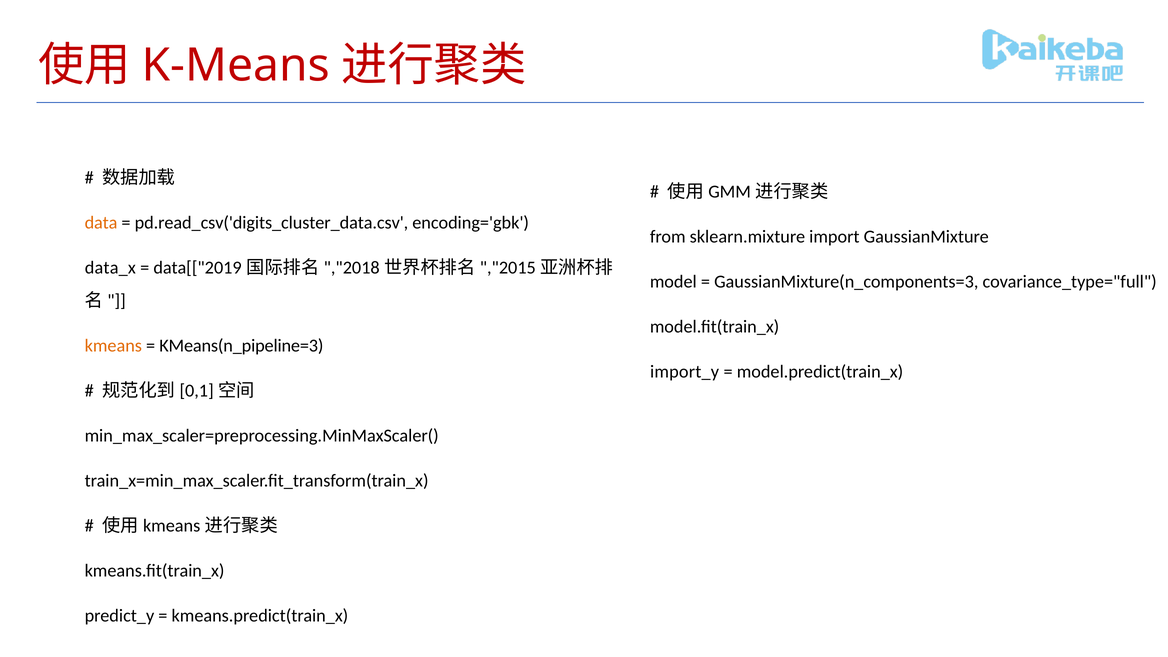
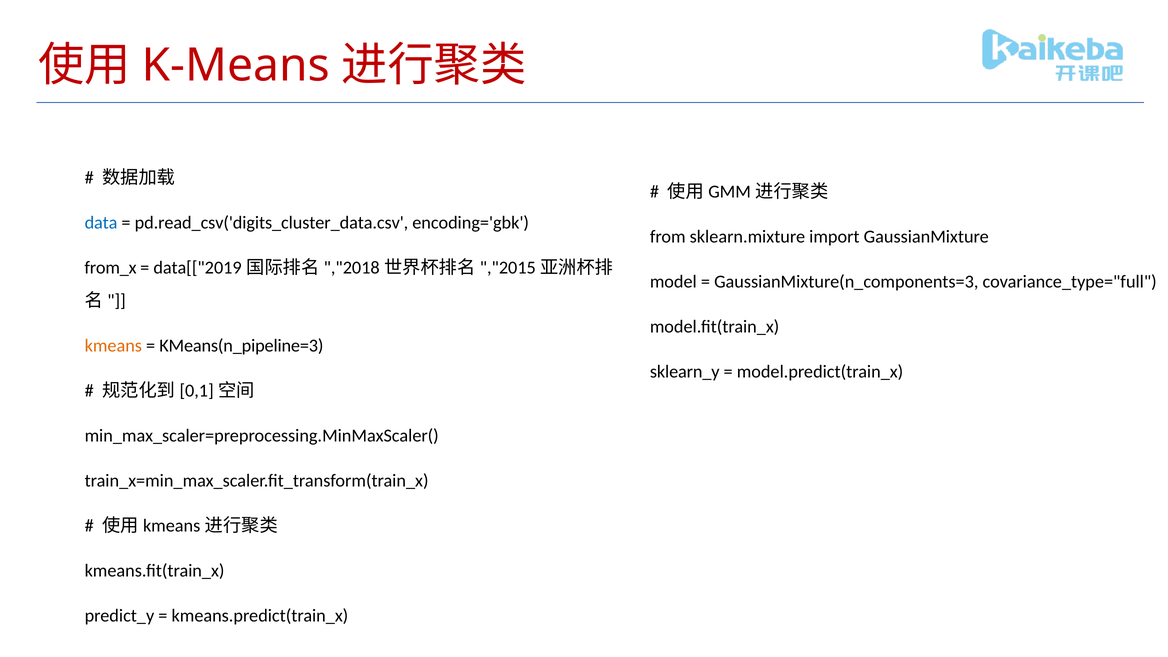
data colour: orange -> blue (101, 223)
data_x: data_x -> from_x (111, 268)
import_y: import_y -> sklearn_y (685, 372)
